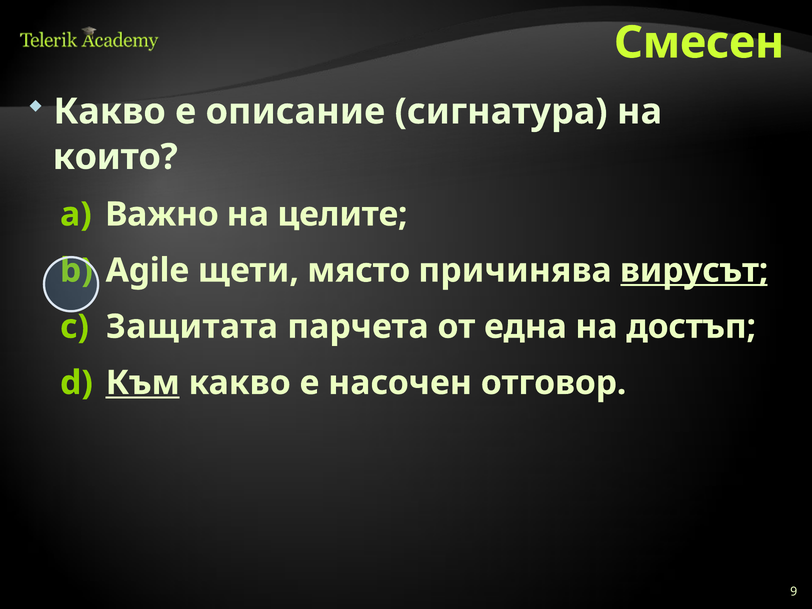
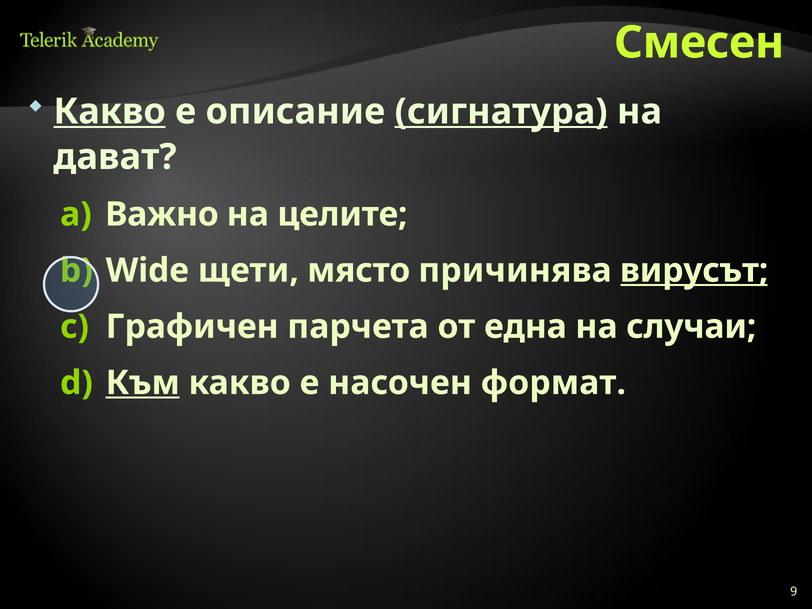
Какво underline: none -> present (110, 112)
сигнатура underline: none -> present (501, 112)
които: които -> дават (115, 157)
Agile: Agile -> Wide (147, 271)
Защитата: Защитата -> Графичен (192, 327)
достъп: достъп -> случаи (691, 327)
отговор: отговор -> формат (553, 383)
